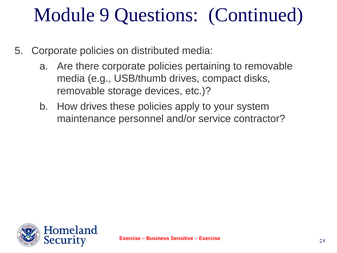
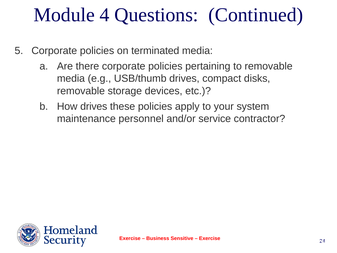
9: 9 -> 4 (105, 15)
distributed: distributed -> terminated (155, 51)
